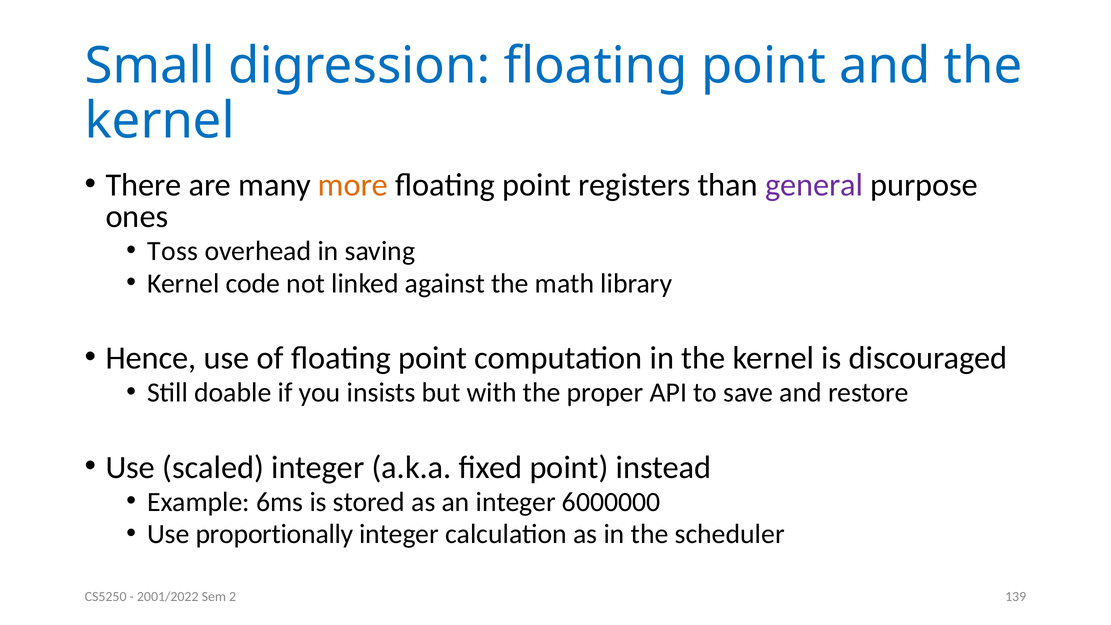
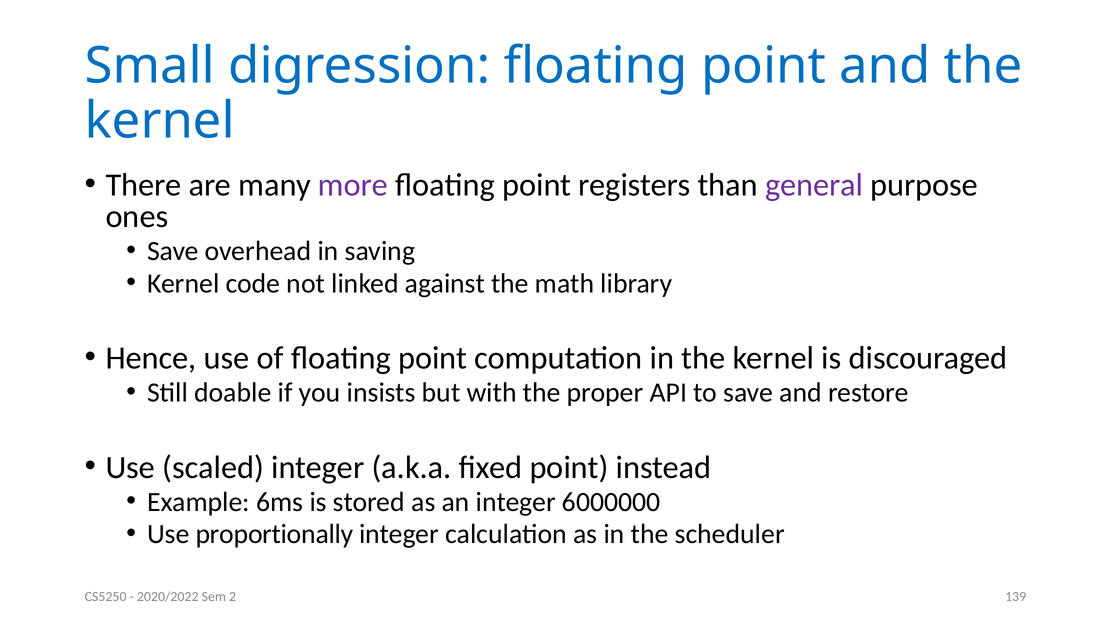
more colour: orange -> purple (353, 185)
Toss: Toss -> Save (173, 251)
2001/2022: 2001/2022 -> 2020/2022 (168, 597)
